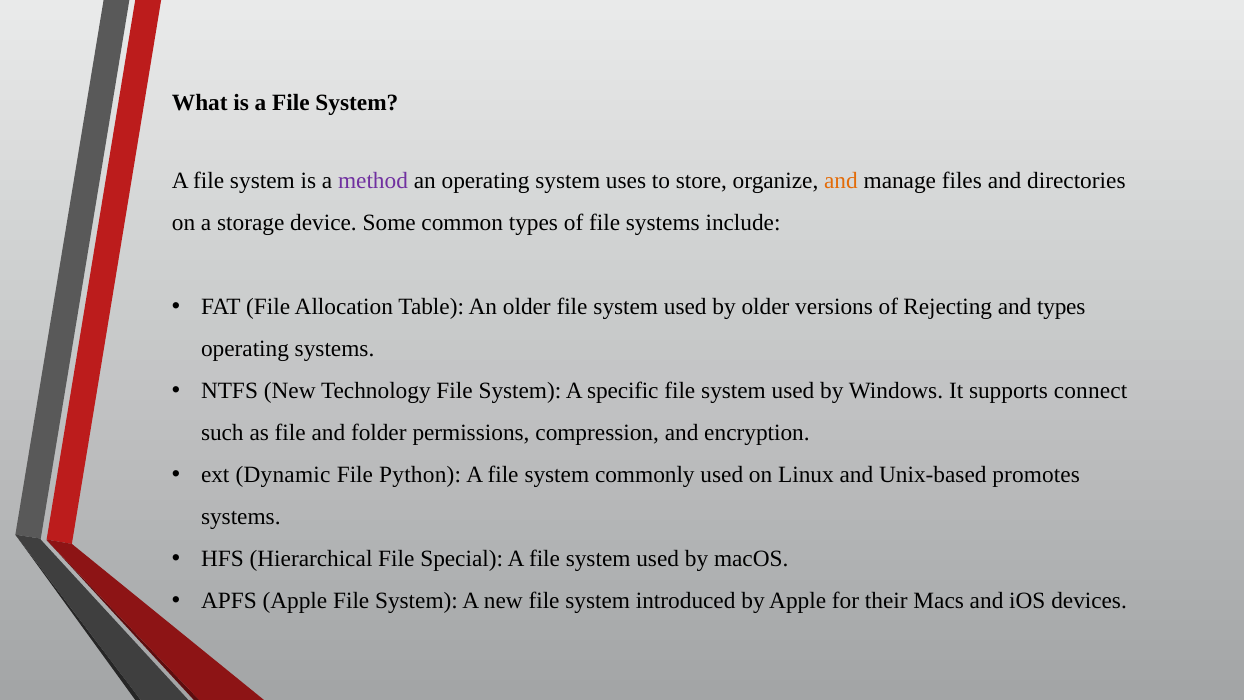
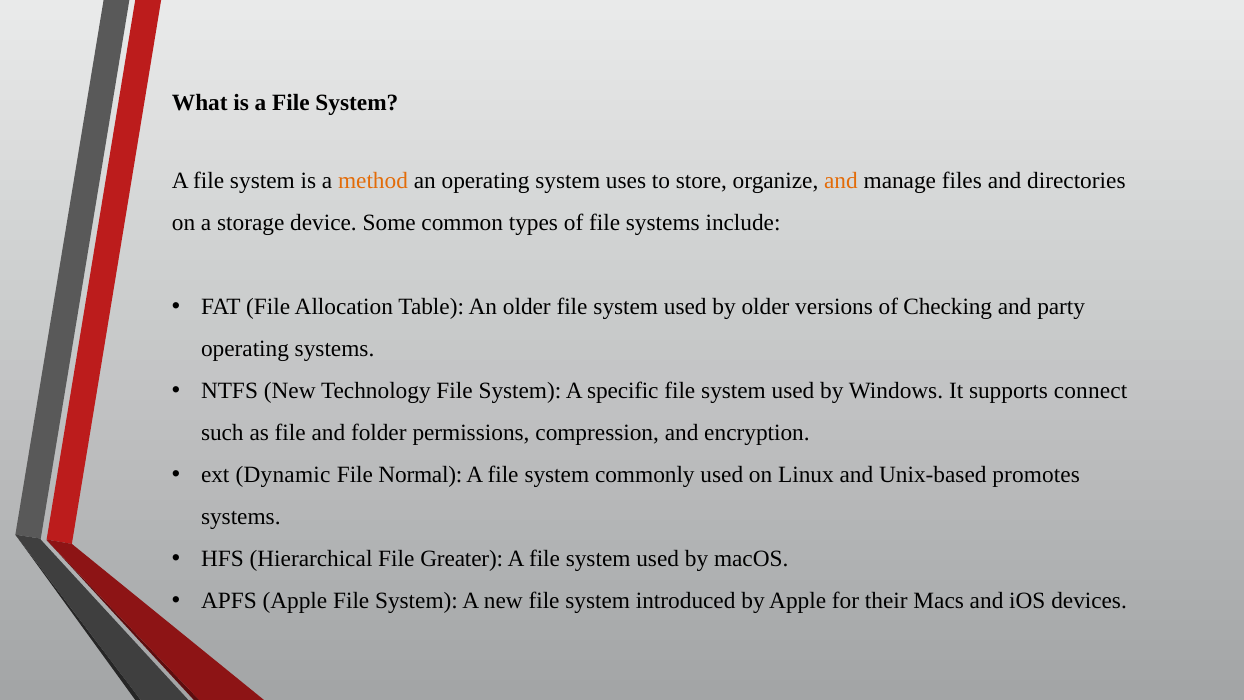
method colour: purple -> orange (373, 181)
Rejecting: Rejecting -> Checking (948, 307)
and types: types -> party (1061, 307)
Python: Python -> Normal (420, 475)
Special: Special -> Greater (462, 559)
